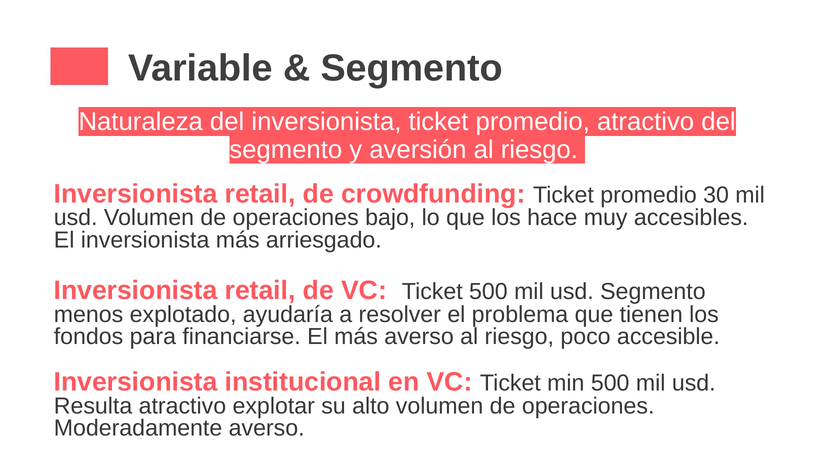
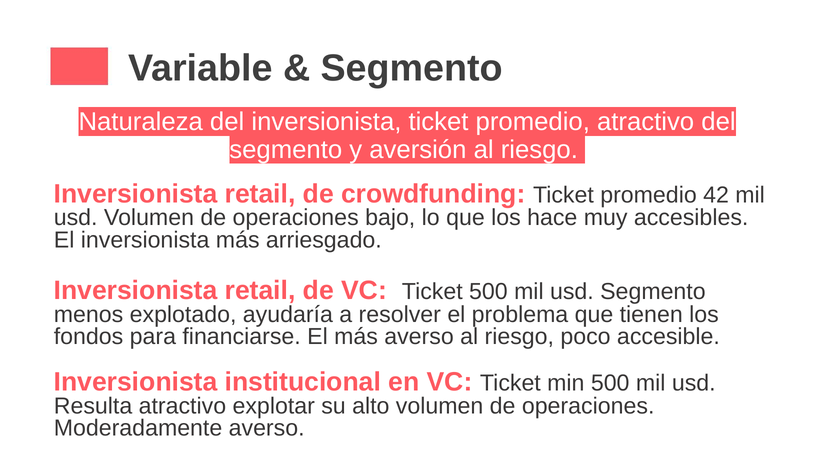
30: 30 -> 42 (716, 195)
